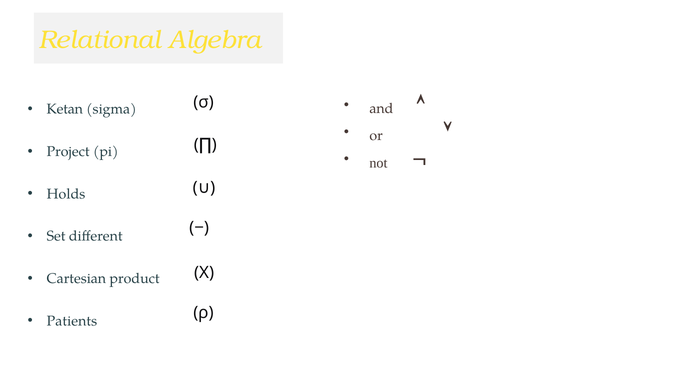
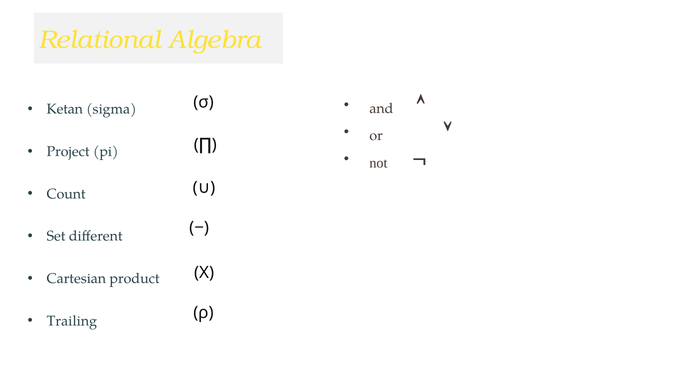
Holds: Holds -> Count (66, 194)
Patients: Patients -> Trailing (72, 321)
